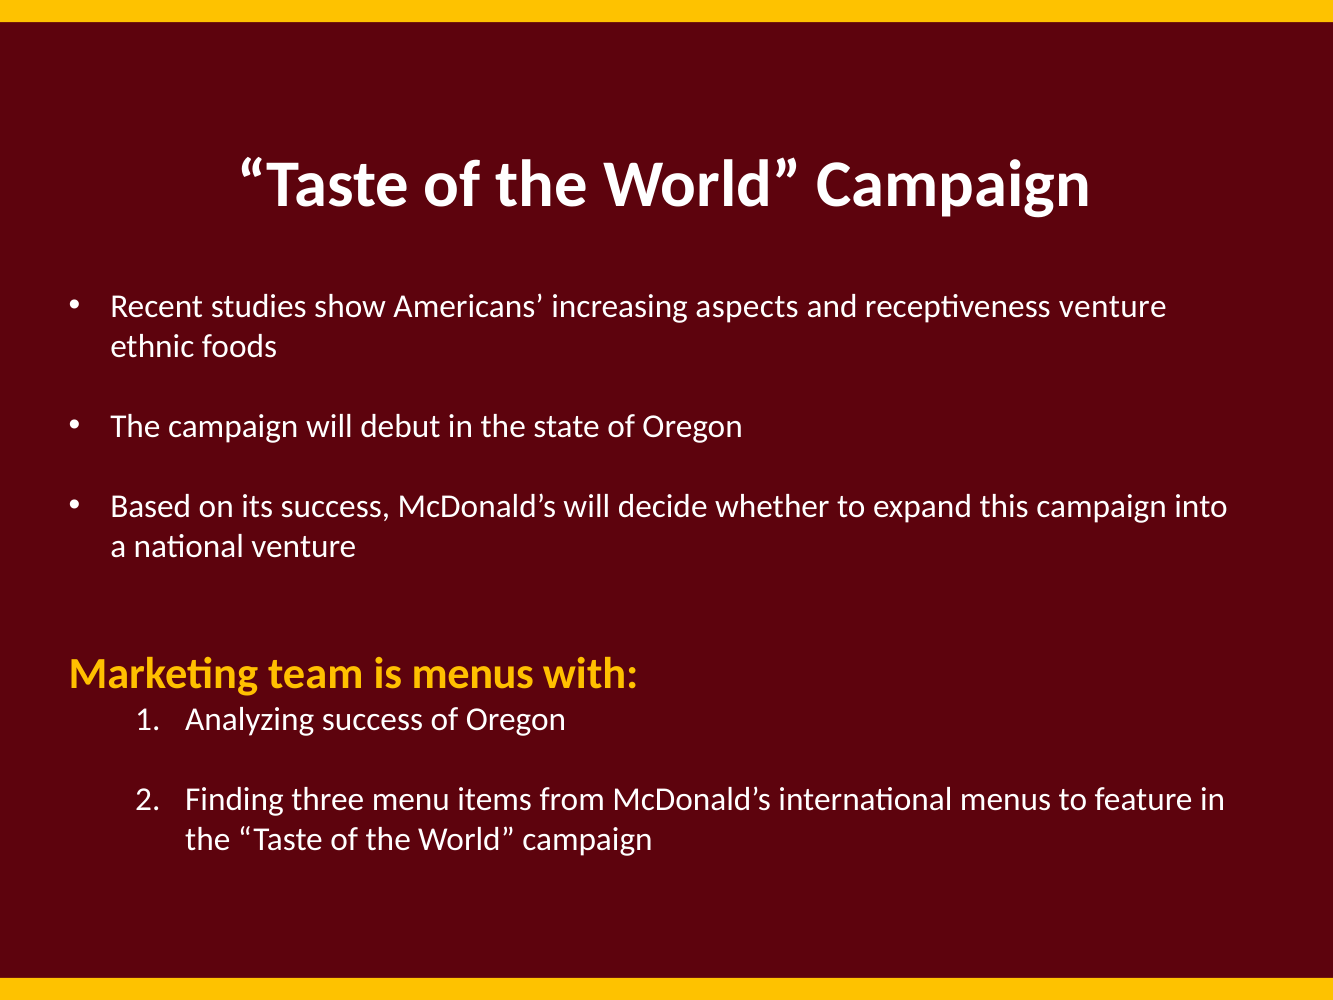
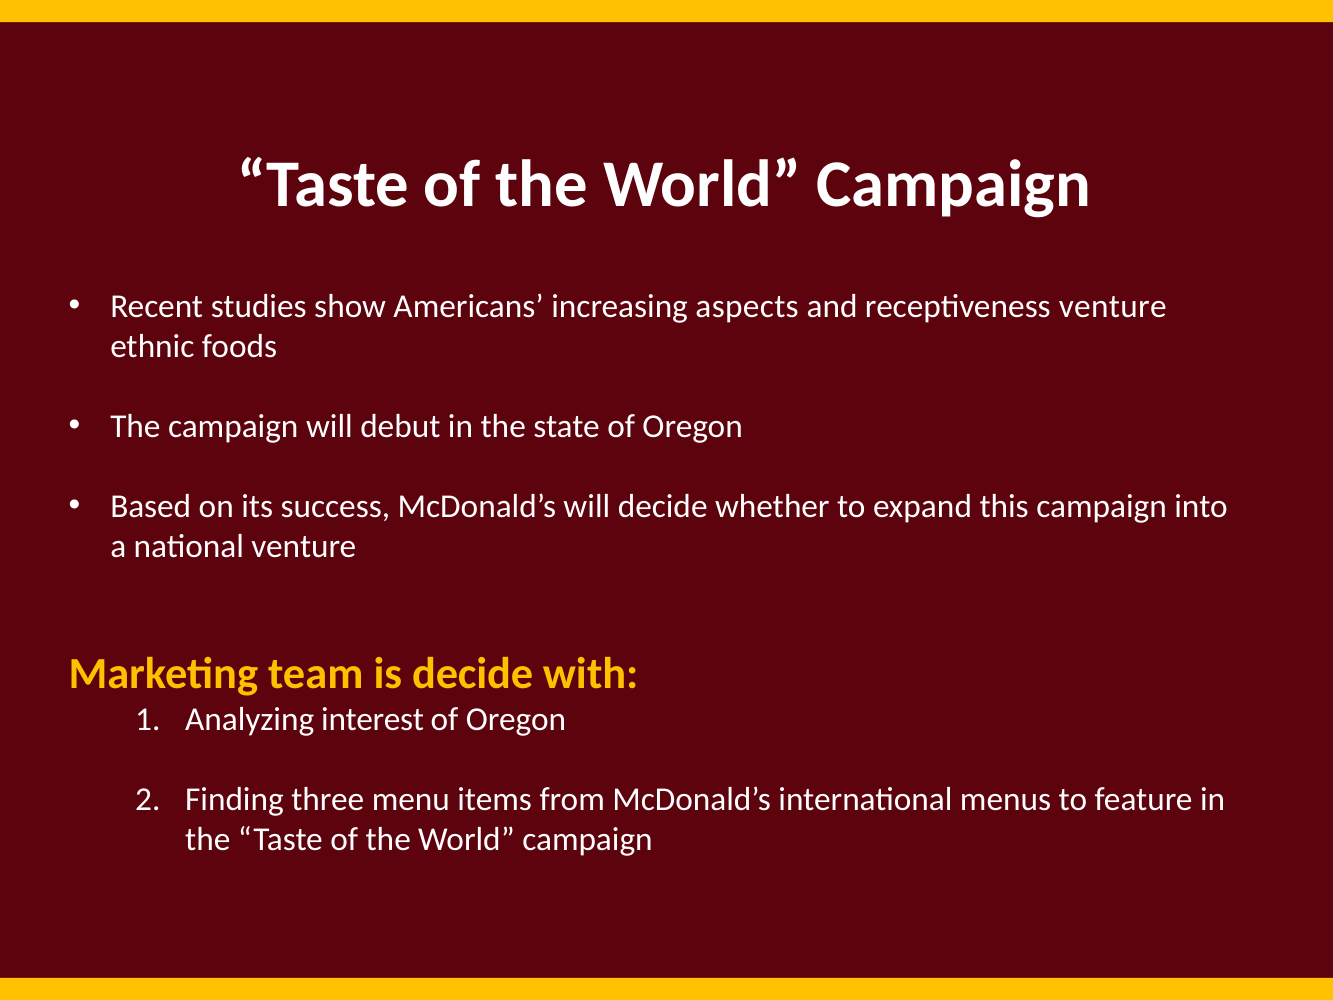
is menus: menus -> decide (473, 674)
Analyzing success: success -> interest (373, 720)
